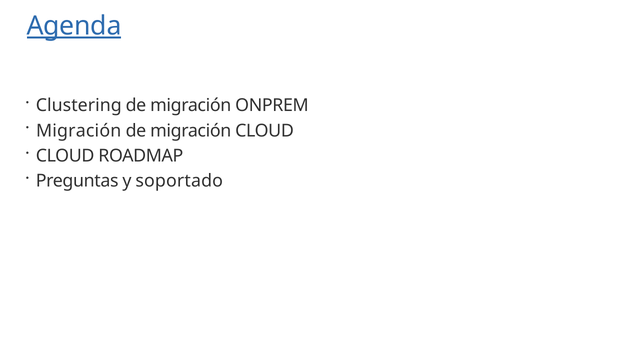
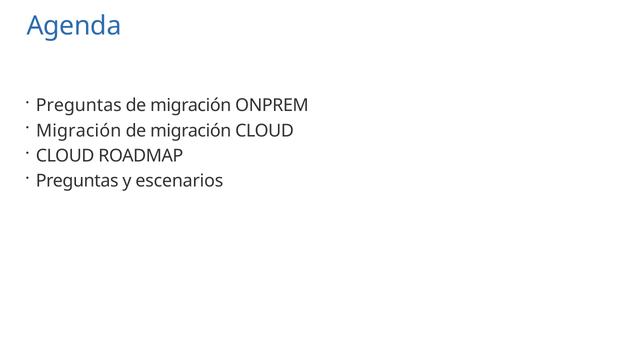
Agenda underline: present -> none (74, 26)
Clustering: Clustering -> Preguntas (79, 106)
soportado: soportado -> escenarios (179, 181)
